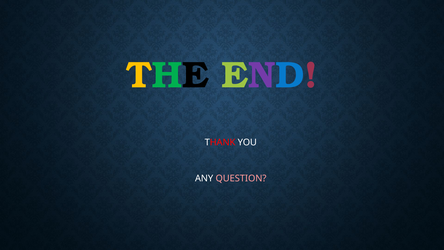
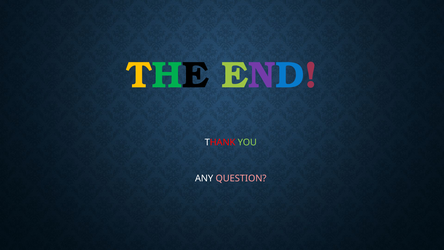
YOU colour: white -> light green (247, 142)
